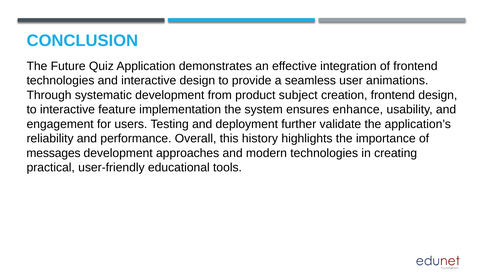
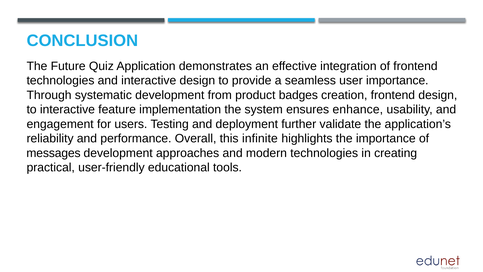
user animations: animations -> importance (397, 80)
subject: subject -> badges (298, 95)
history: history -> infinite (260, 138)
